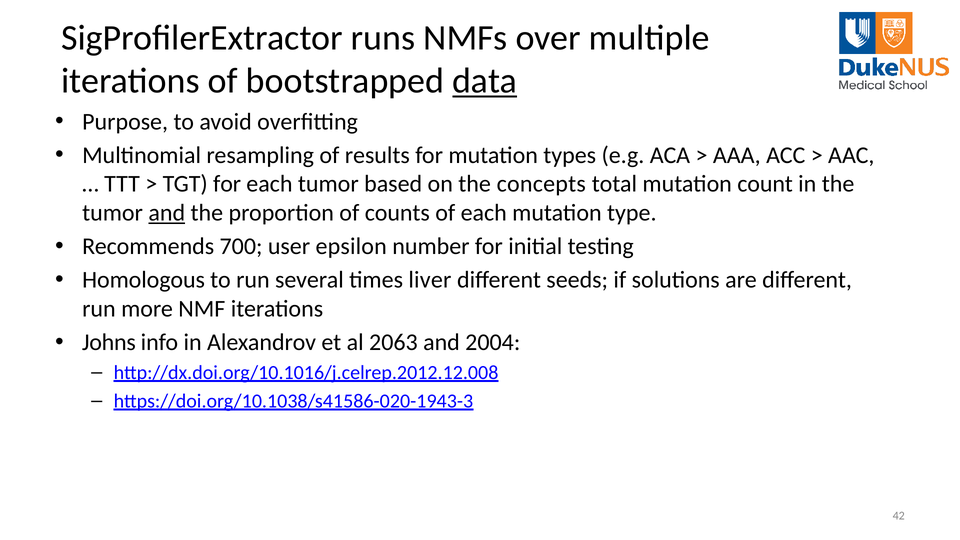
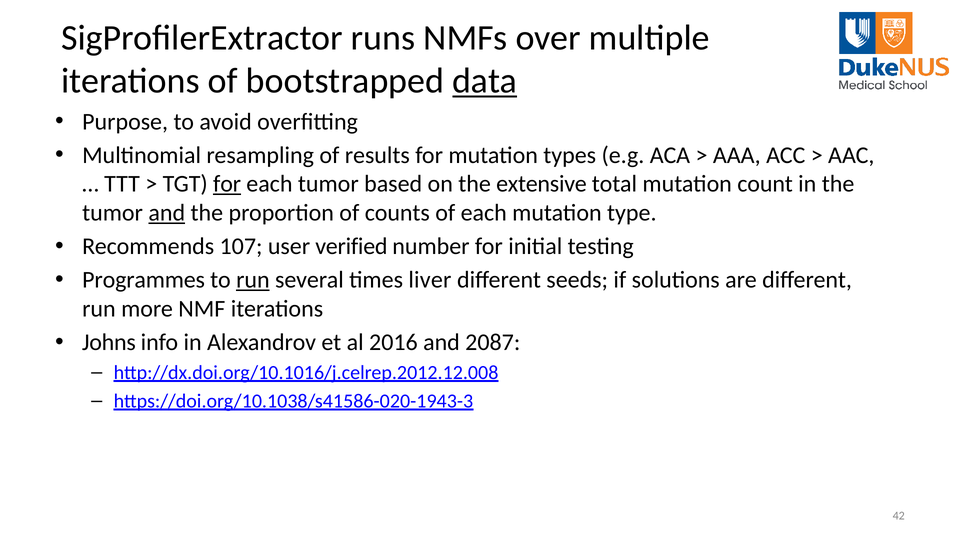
for underline: none -> present (227, 184)
concepts: concepts -> extensive (541, 184)
700: 700 -> 107 (241, 246)
epsilon: epsilon -> verified (351, 246)
Homologous: Homologous -> Programmes (144, 280)
run underline: none -> present (253, 280)
2063: 2063 -> 2016 (393, 342)
2004: 2004 -> 2087 (493, 342)
